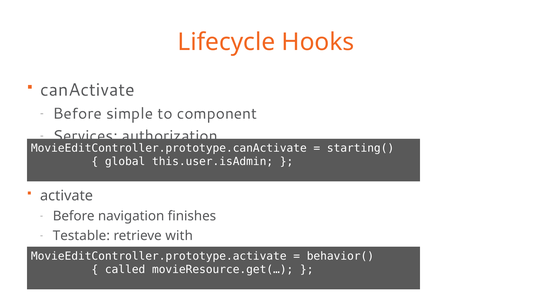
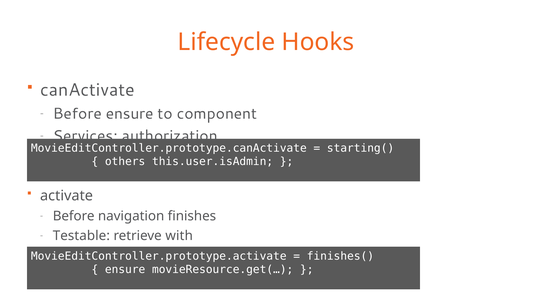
Before simple: simple -> ensure (130, 114)
global: global -> others (125, 162)
behavior(: behavior( -> finishes( (340, 256)
called: called -> ensure (125, 269)
